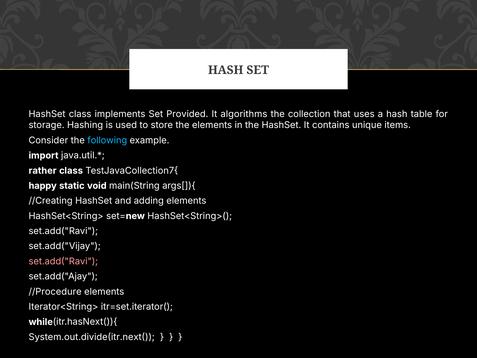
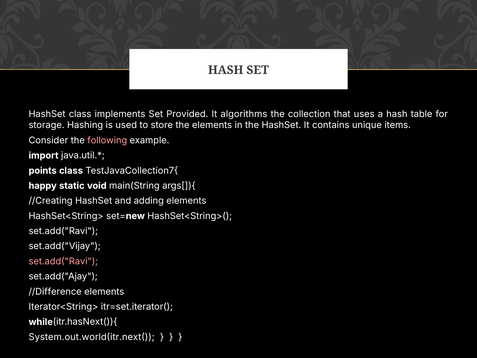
following colour: light blue -> pink (107, 140)
rather: rather -> points (43, 170)
//Procedure: //Procedure -> //Difference (55, 291)
System.out.divide(itr.next(: System.out.divide(itr.next( -> System.out.world(itr.next( (92, 337)
